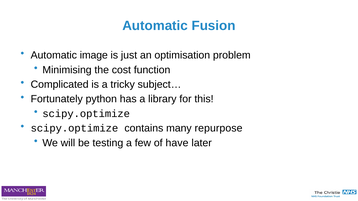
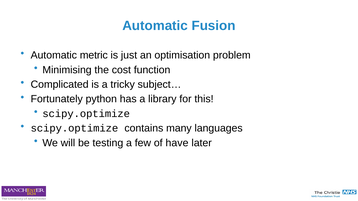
image: image -> metric (94, 55)
repurpose: repurpose -> languages (219, 128)
